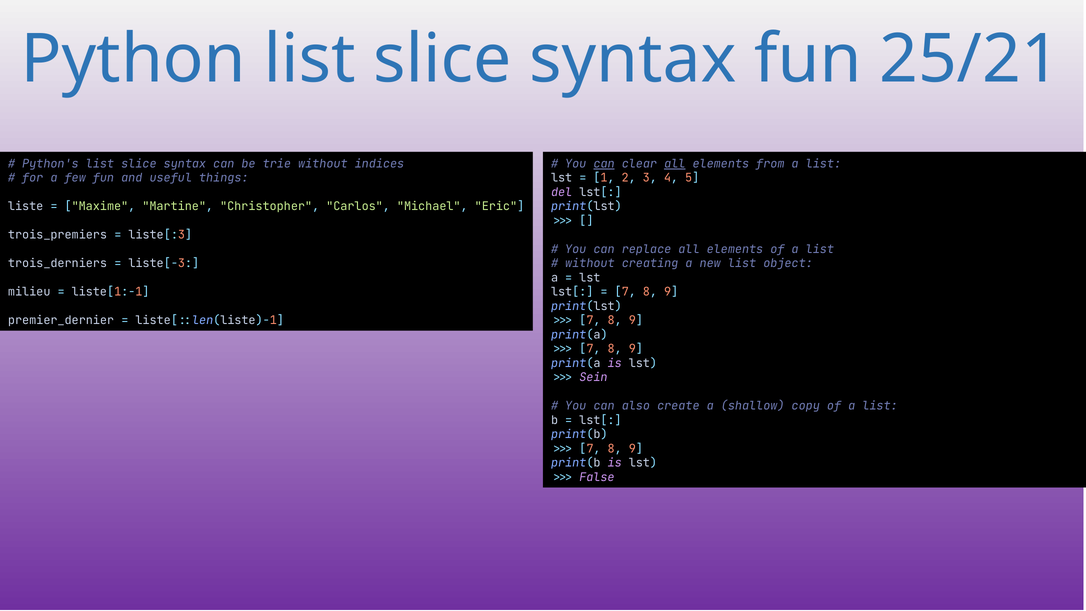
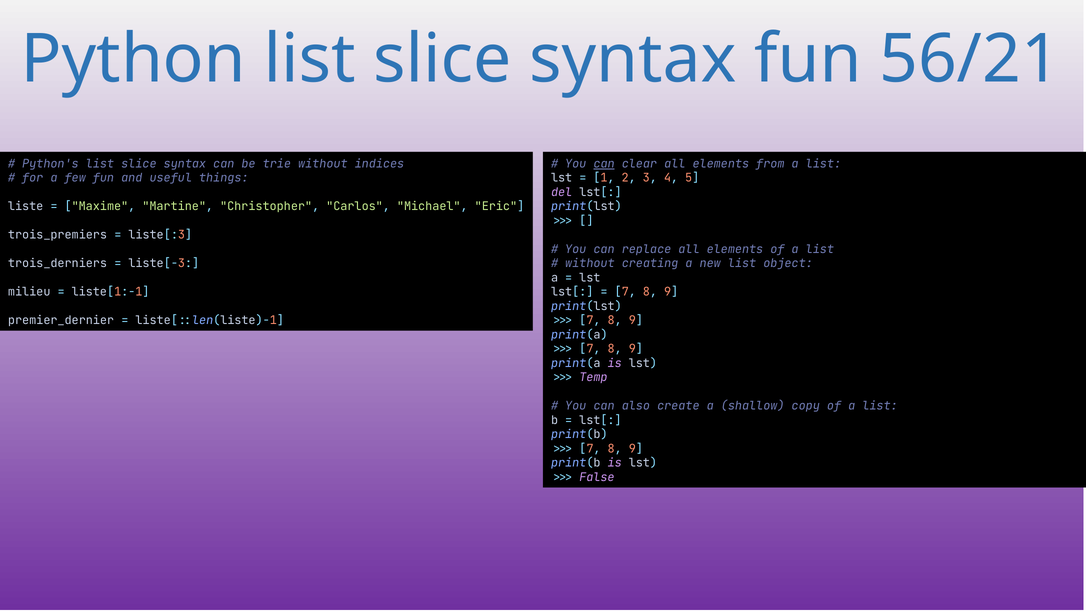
25/21: 25/21 -> 56/21 (970, 59)
all underline: present -> none (675, 164)
Sein: Sein -> Temp (593, 377)
